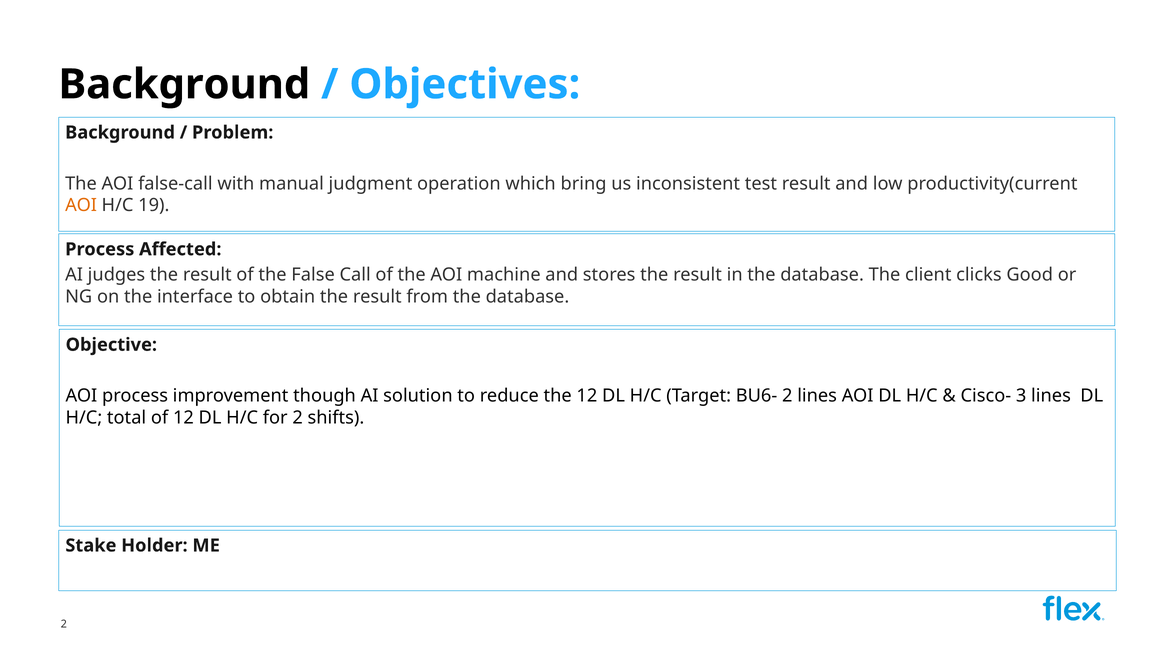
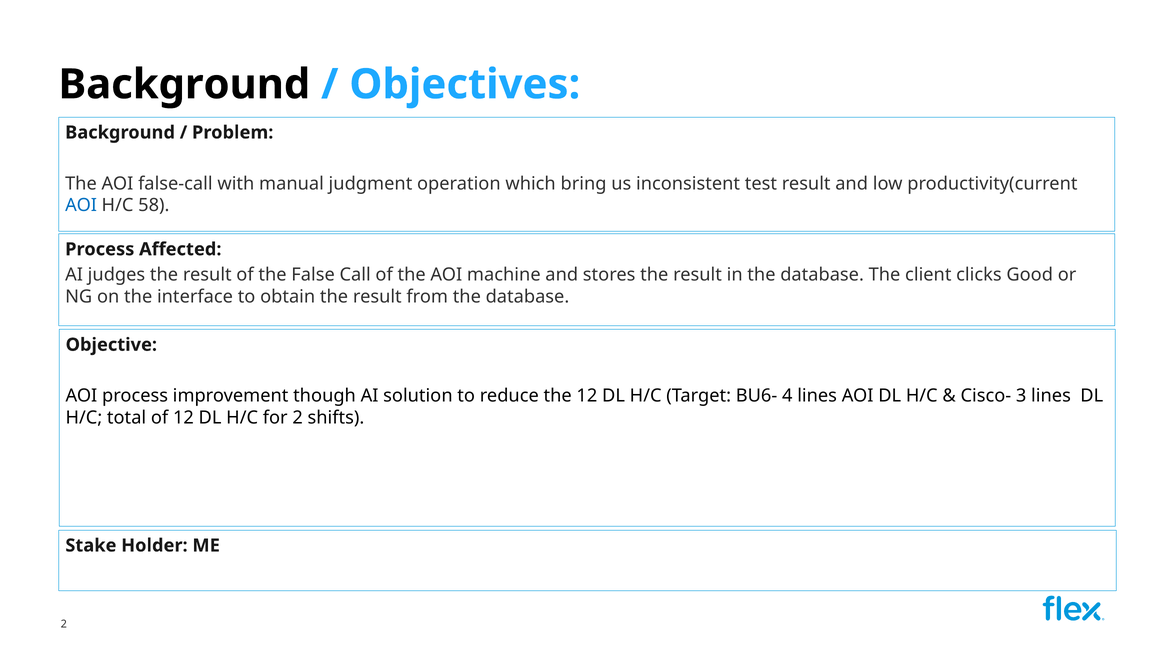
AOI colour: orange -> blue (81, 205)
19: 19 -> 58 (154, 205)
BU6- 2: 2 -> 4 (787, 396)
